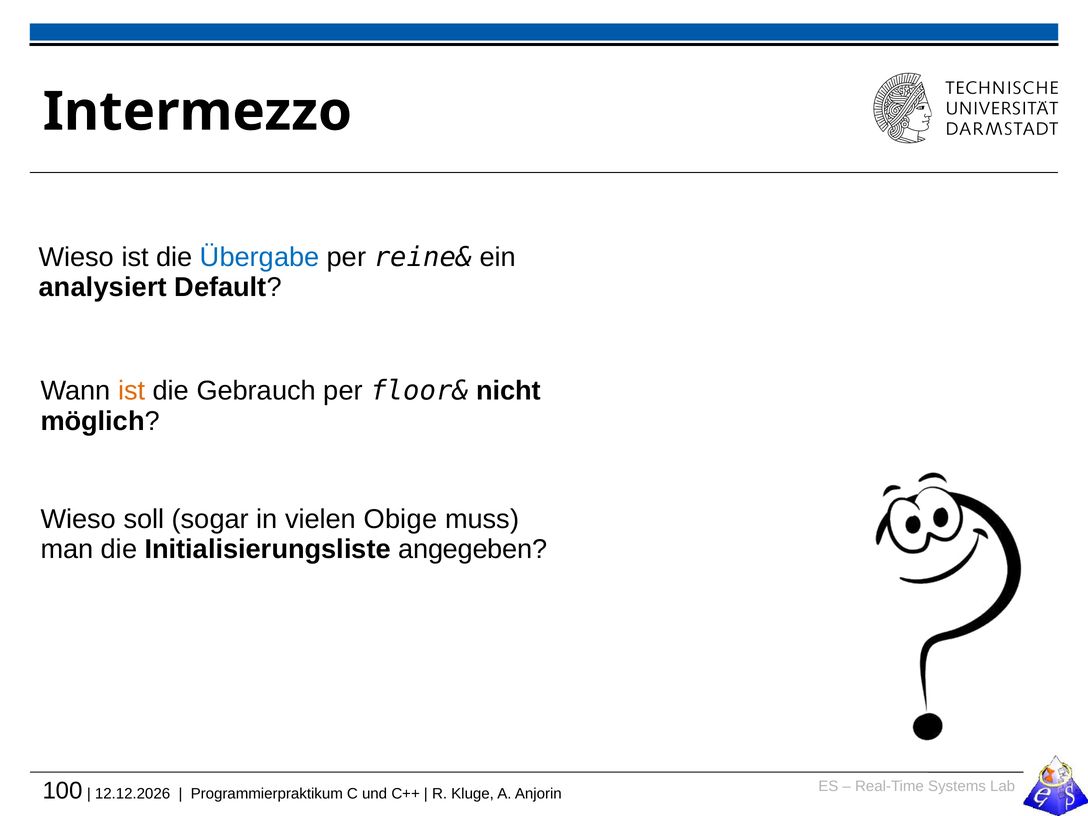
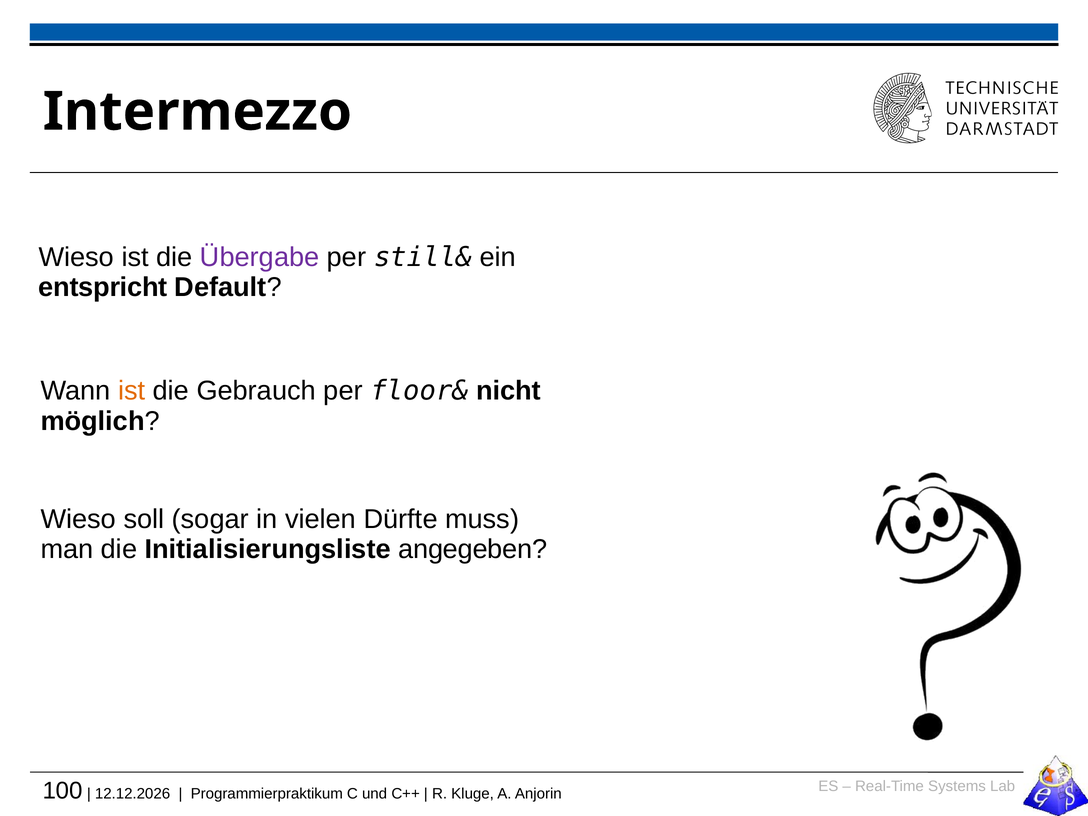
Übergabe colour: blue -> purple (260, 257)
reine&: reine& -> still& (423, 257)
analysiert: analysiert -> entspricht (103, 287)
Obige: Obige -> Dürfte (401, 519)
